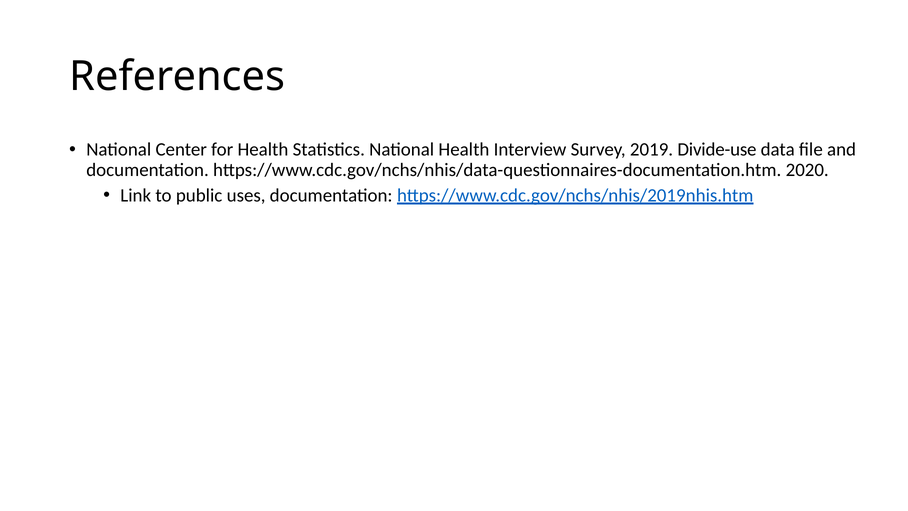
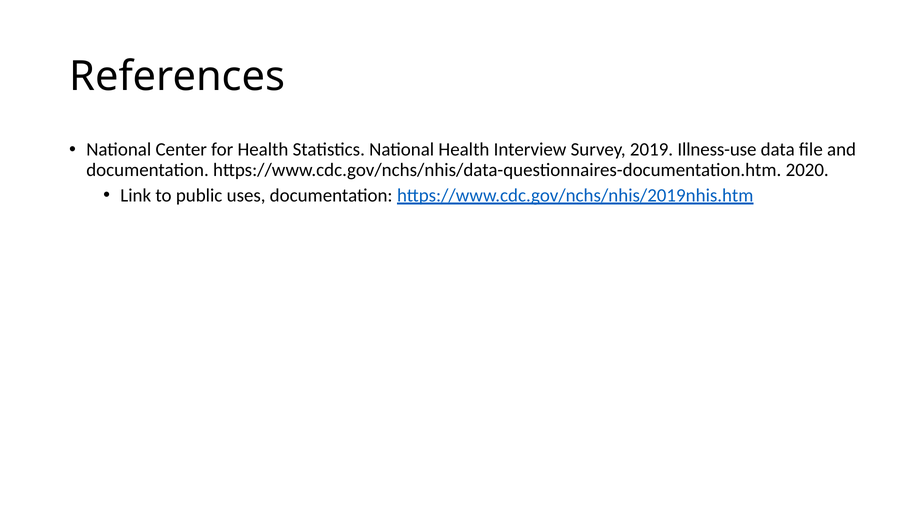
Divide-use: Divide-use -> Illness-use (717, 149)
